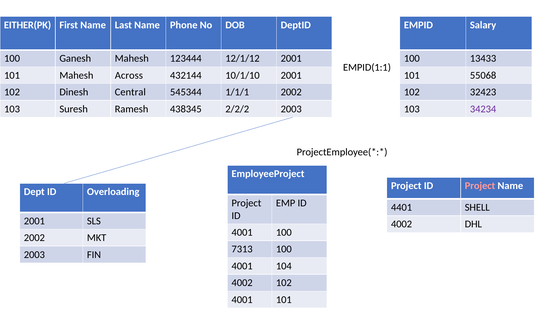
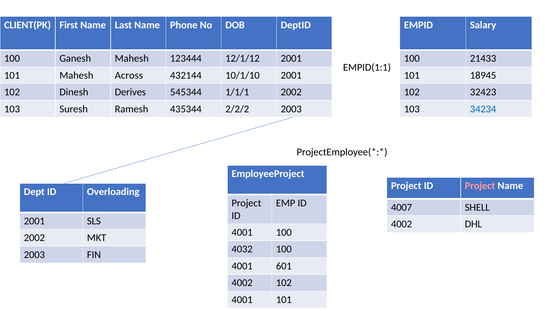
EITHER(PK: EITHER(PK -> CLIENT(PK (28, 25)
13433: 13433 -> 21433 (483, 59)
55068: 55068 -> 18945 (483, 75)
Central: Central -> Derives (130, 92)
438345: 438345 -> 435344 (186, 109)
34234 colour: purple -> blue (483, 109)
4401: 4401 -> 4007 (402, 208)
7313: 7313 -> 4032 (242, 250)
104: 104 -> 601 (284, 267)
